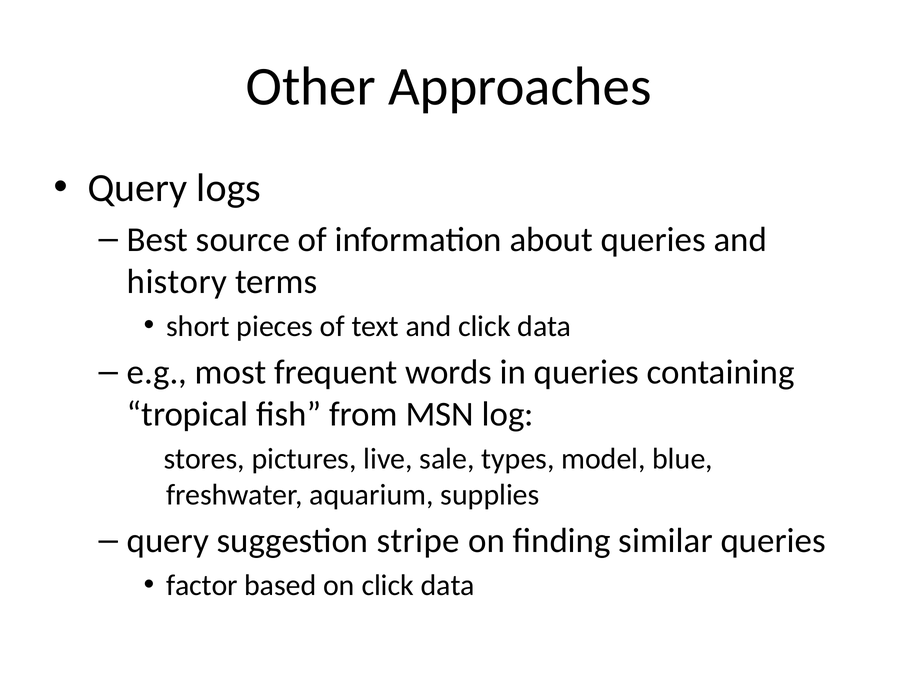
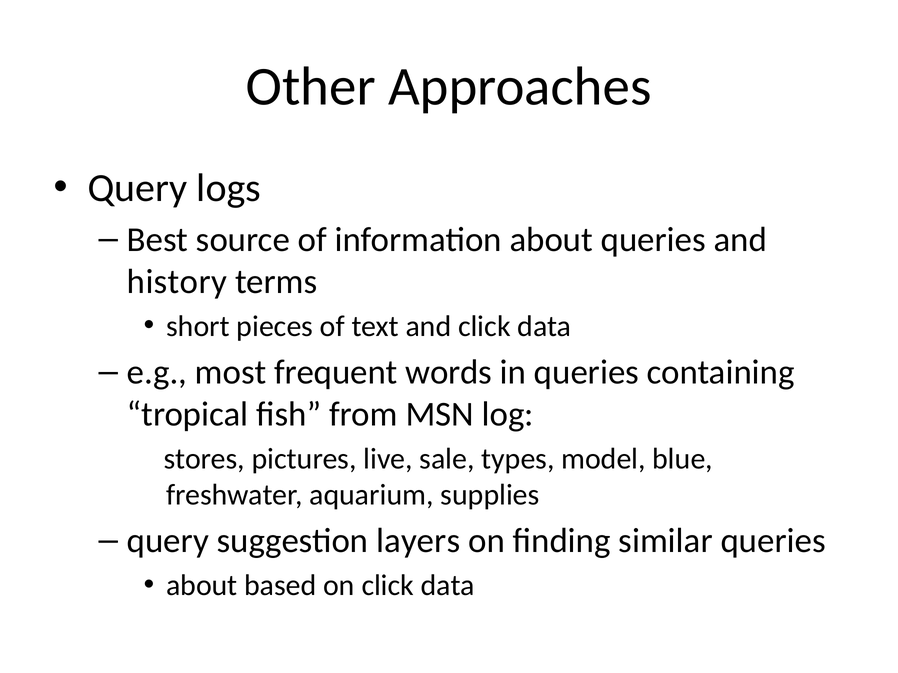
stripe: stripe -> layers (418, 541)
factor: factor -> about (202, 586)
